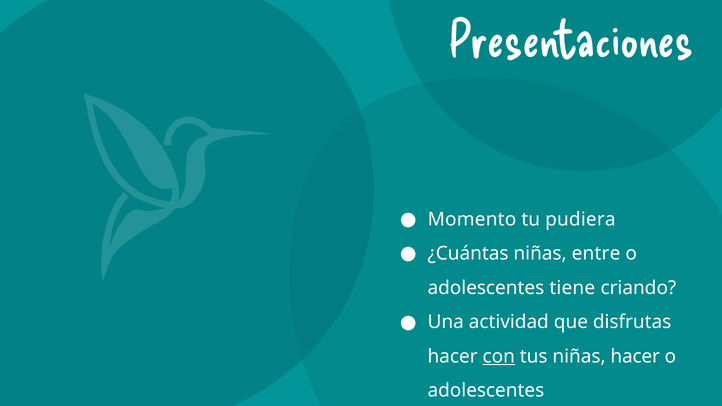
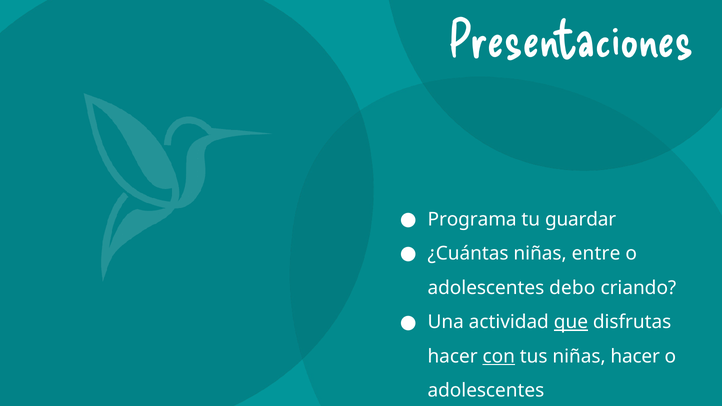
Momento: Momento -> Programa (472, 219)
pudiera: pudiera -> guardar (581, 219)
tiene: tiene -> debo (572, 288)
que underline: none -> present (571, 322)
